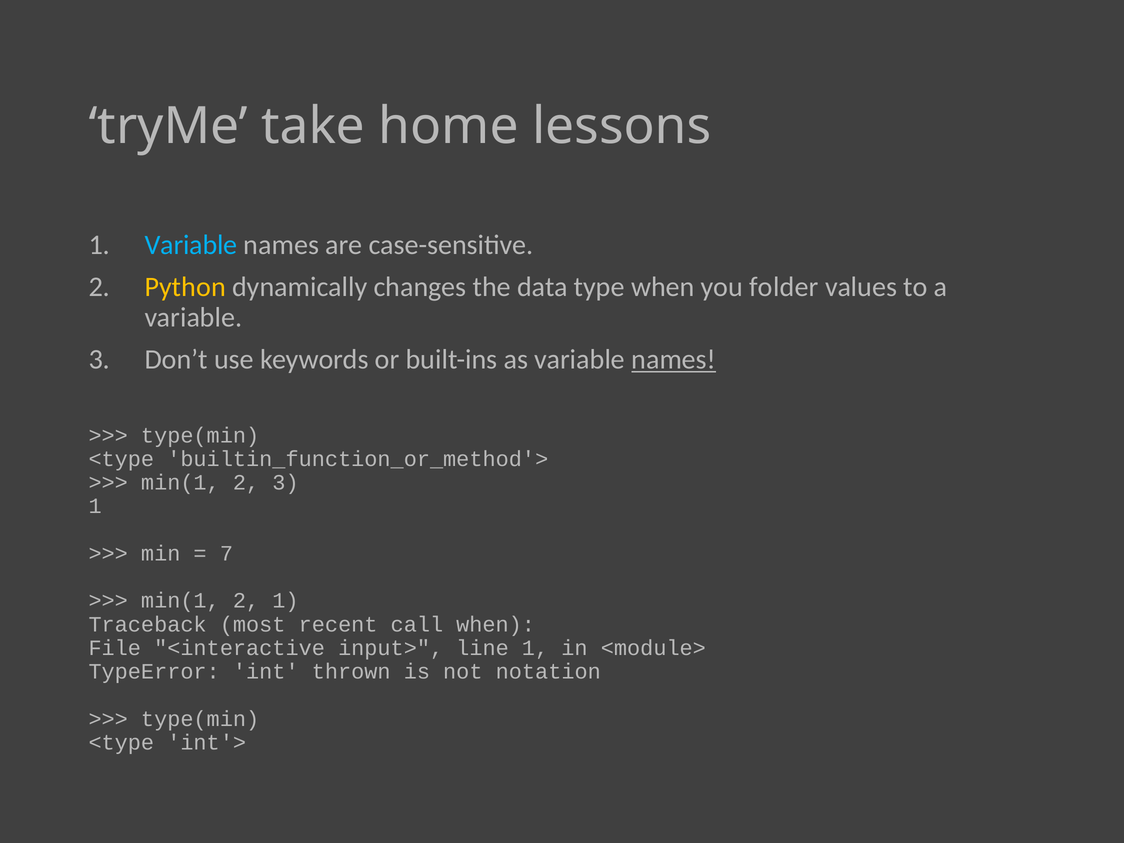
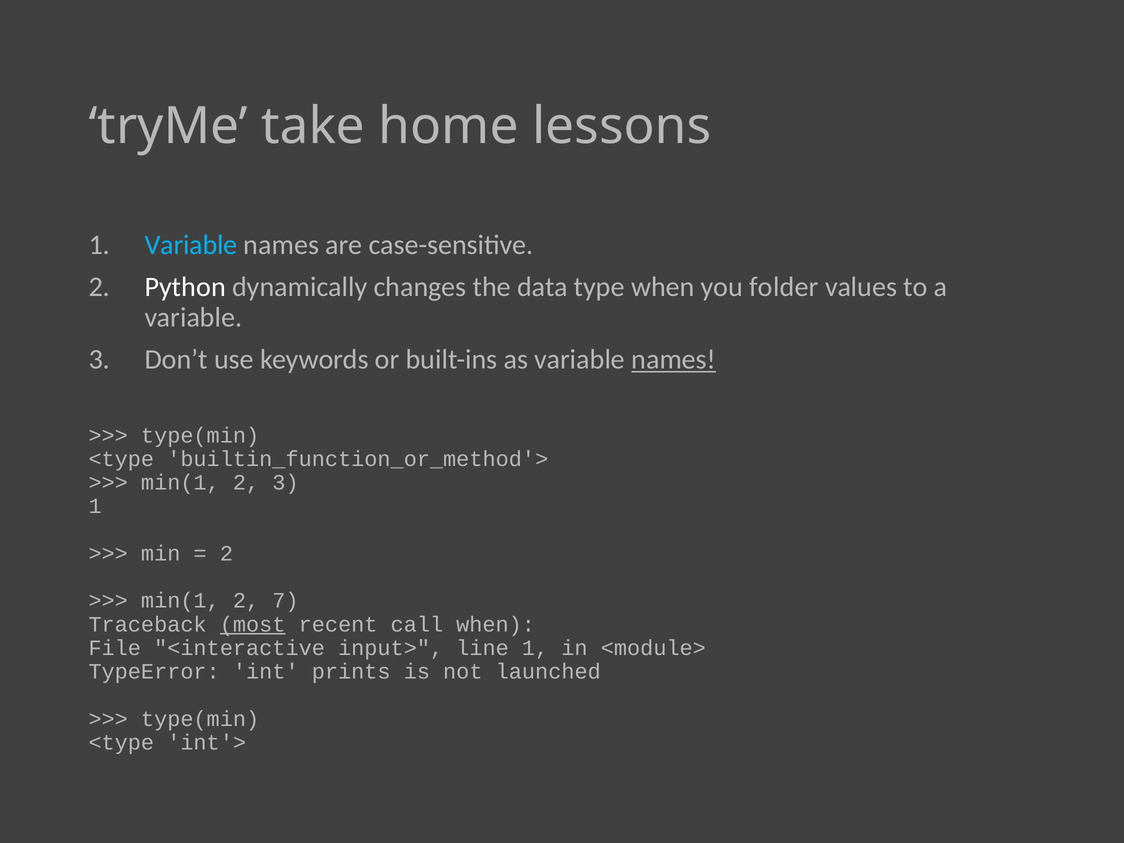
Python colour: yellow -> white (185, 287)
7: 7 -> 2 (226, 553)
2 1: 1 -> 7 (285, 601)
most underline: none -> present (253, 624)
thrown: thrown -> prints (351, 672)
notation: notation -> launched (548, 672)
